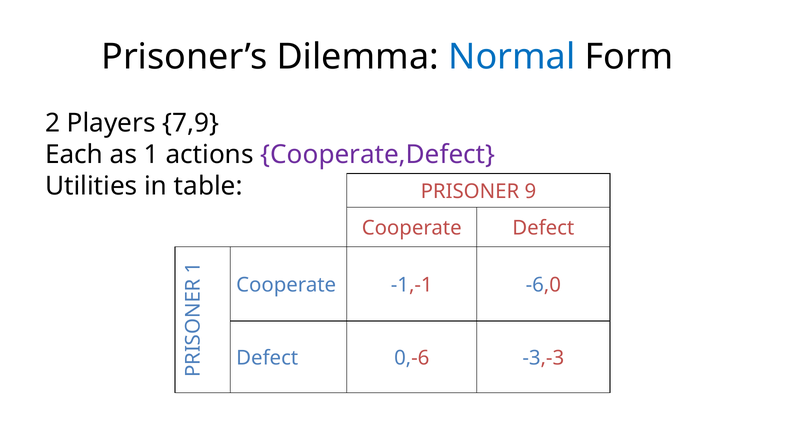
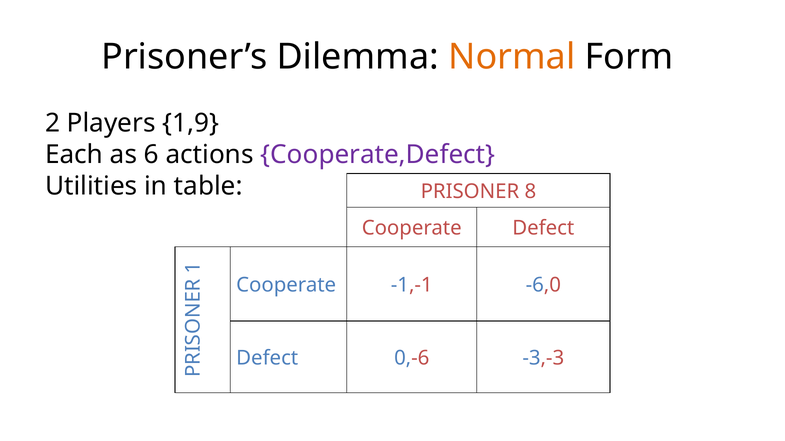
Normal colour: blue -> orange (512, 57)
7,9: 7,9 -> 1,9 (191, 124)
as 1: 1 -> 6 (151, 155)
9: 9 -> 8 (530, 192)
